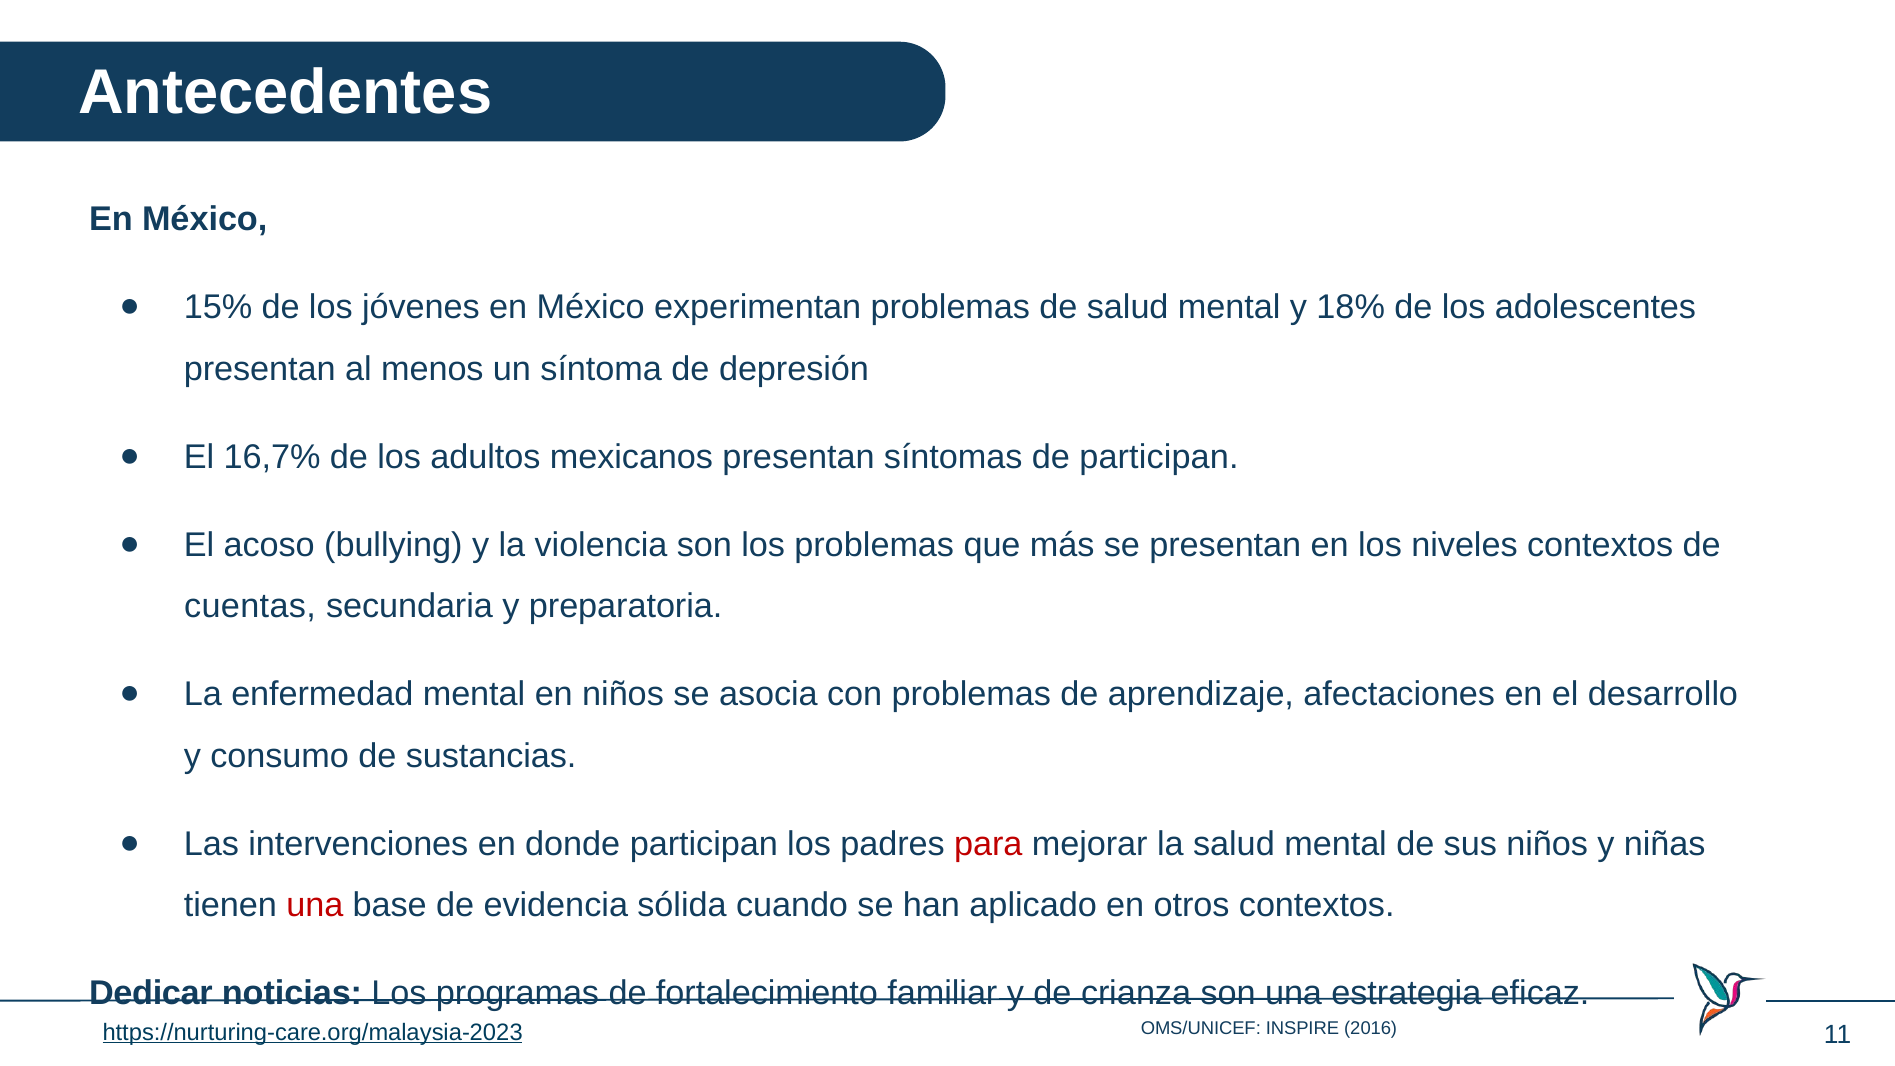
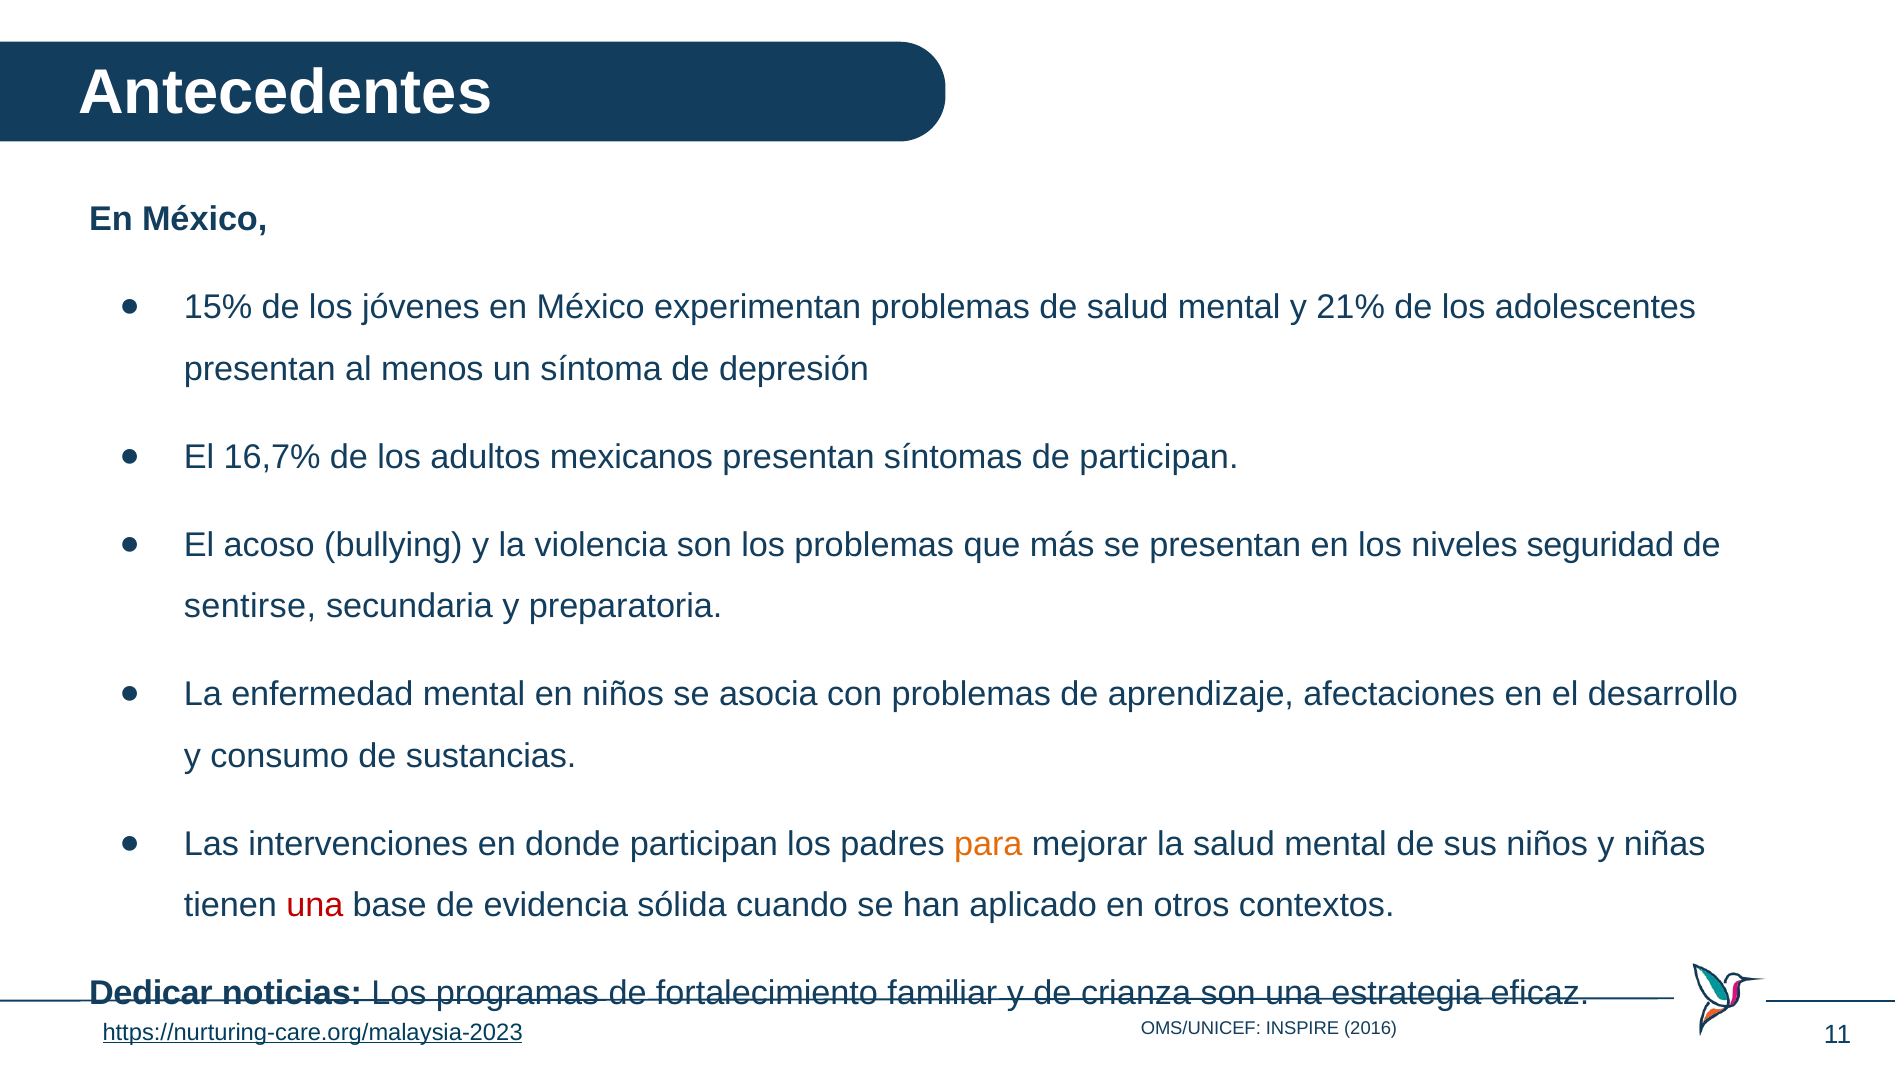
18%: 18% -> 21% (1351, 307)
niveles contextos: contextos -> seguridad (1600, 545)
cuentas: cuentas -> sentirse (250, 606)
para colour: red -> orange (988, 844)
